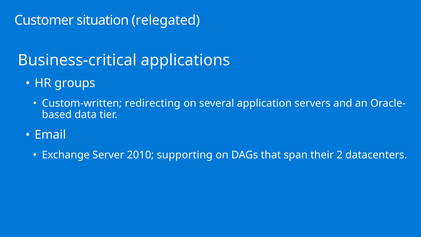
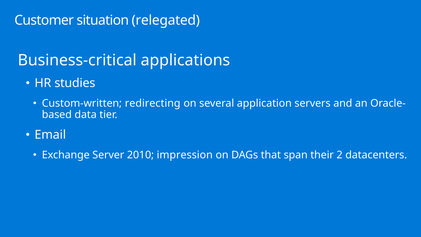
groups: groups -> studies (75, 83)
supporting: supporting -> impression (185, 155)
